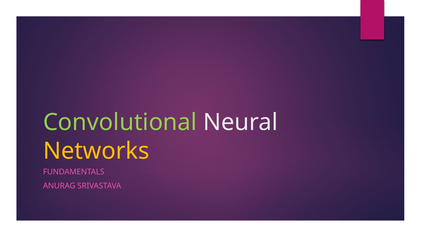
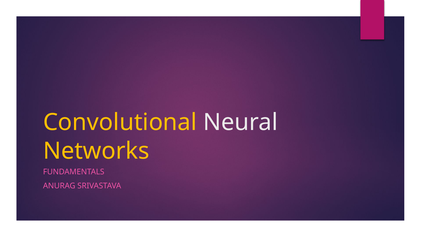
Convolutional colour: light green -> yellow (120, 122)
